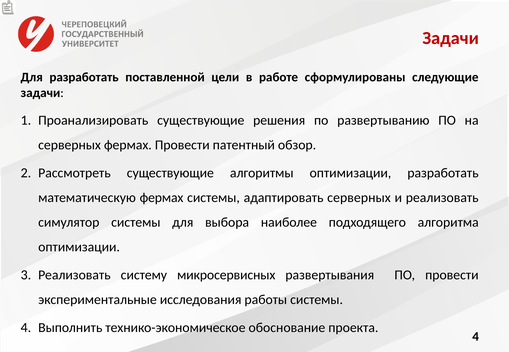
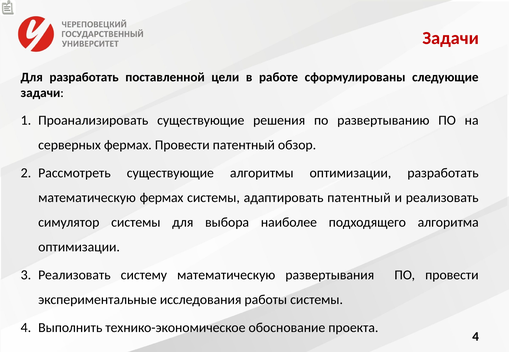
адаптировать серверных: серверных -> патентный (359, 198)
систему микросервисных: микросервисных -> математическую (226, 275)
